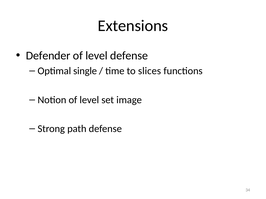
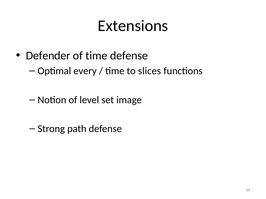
level: level -> time (96, 56)
single: single -> every (85, 71)
